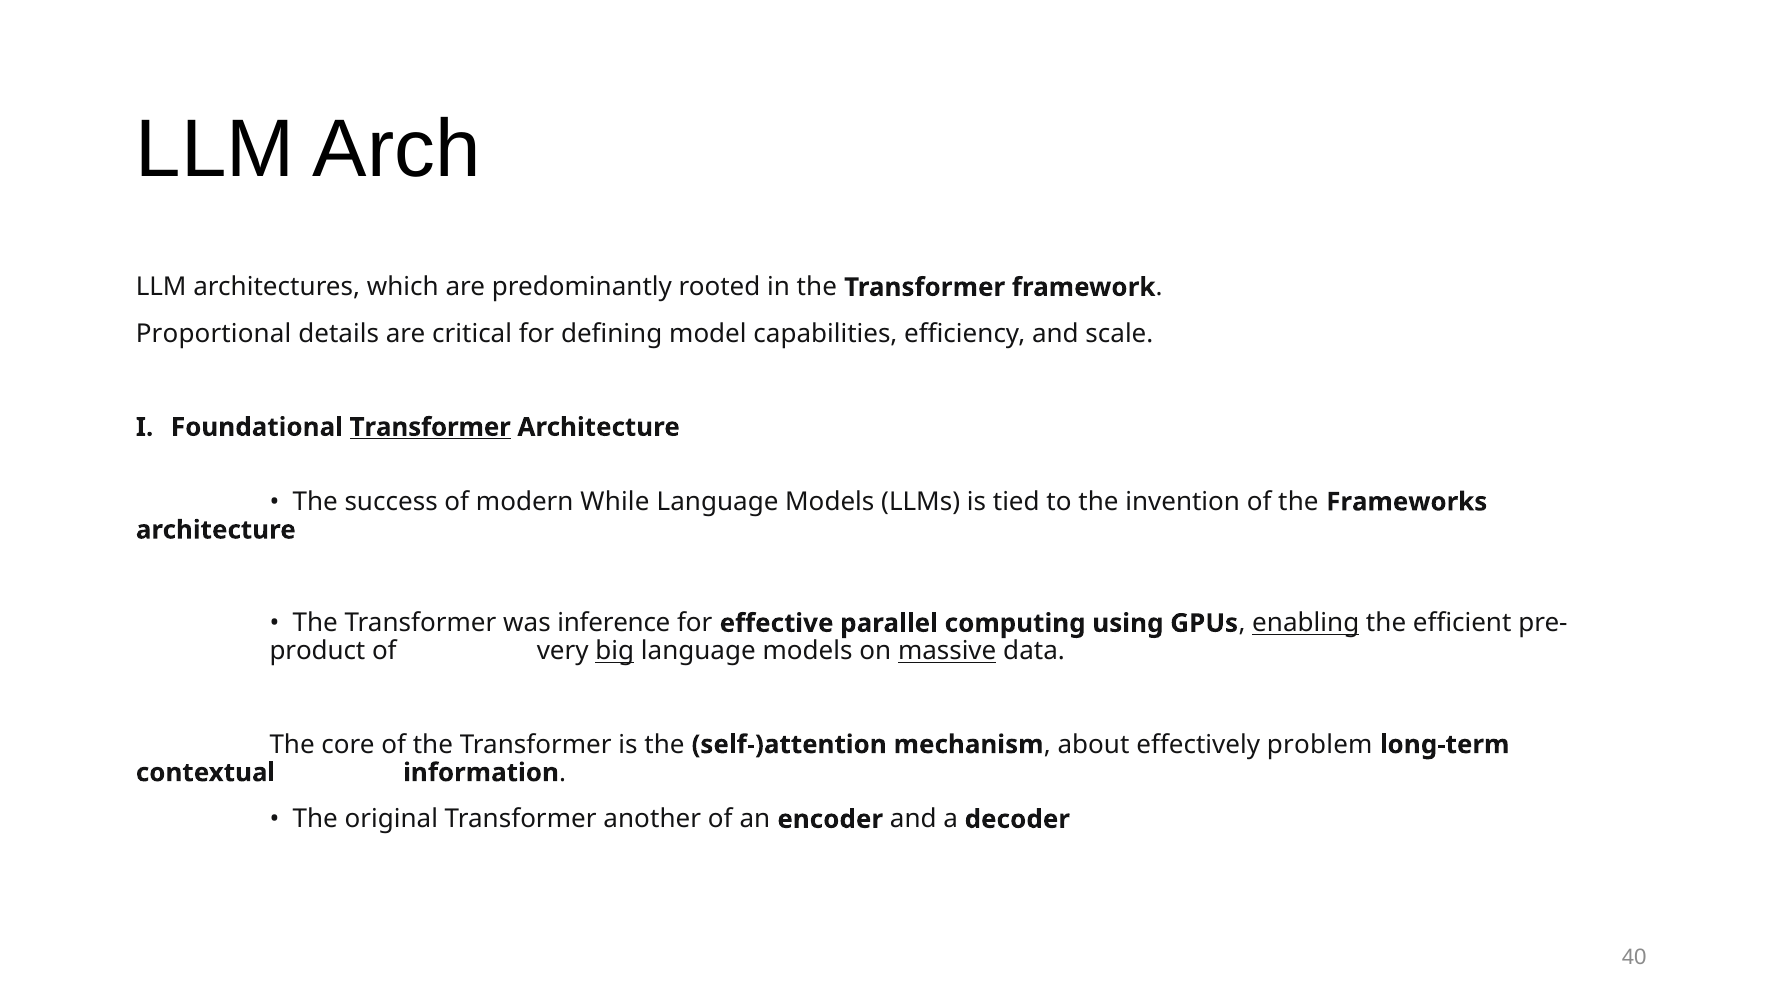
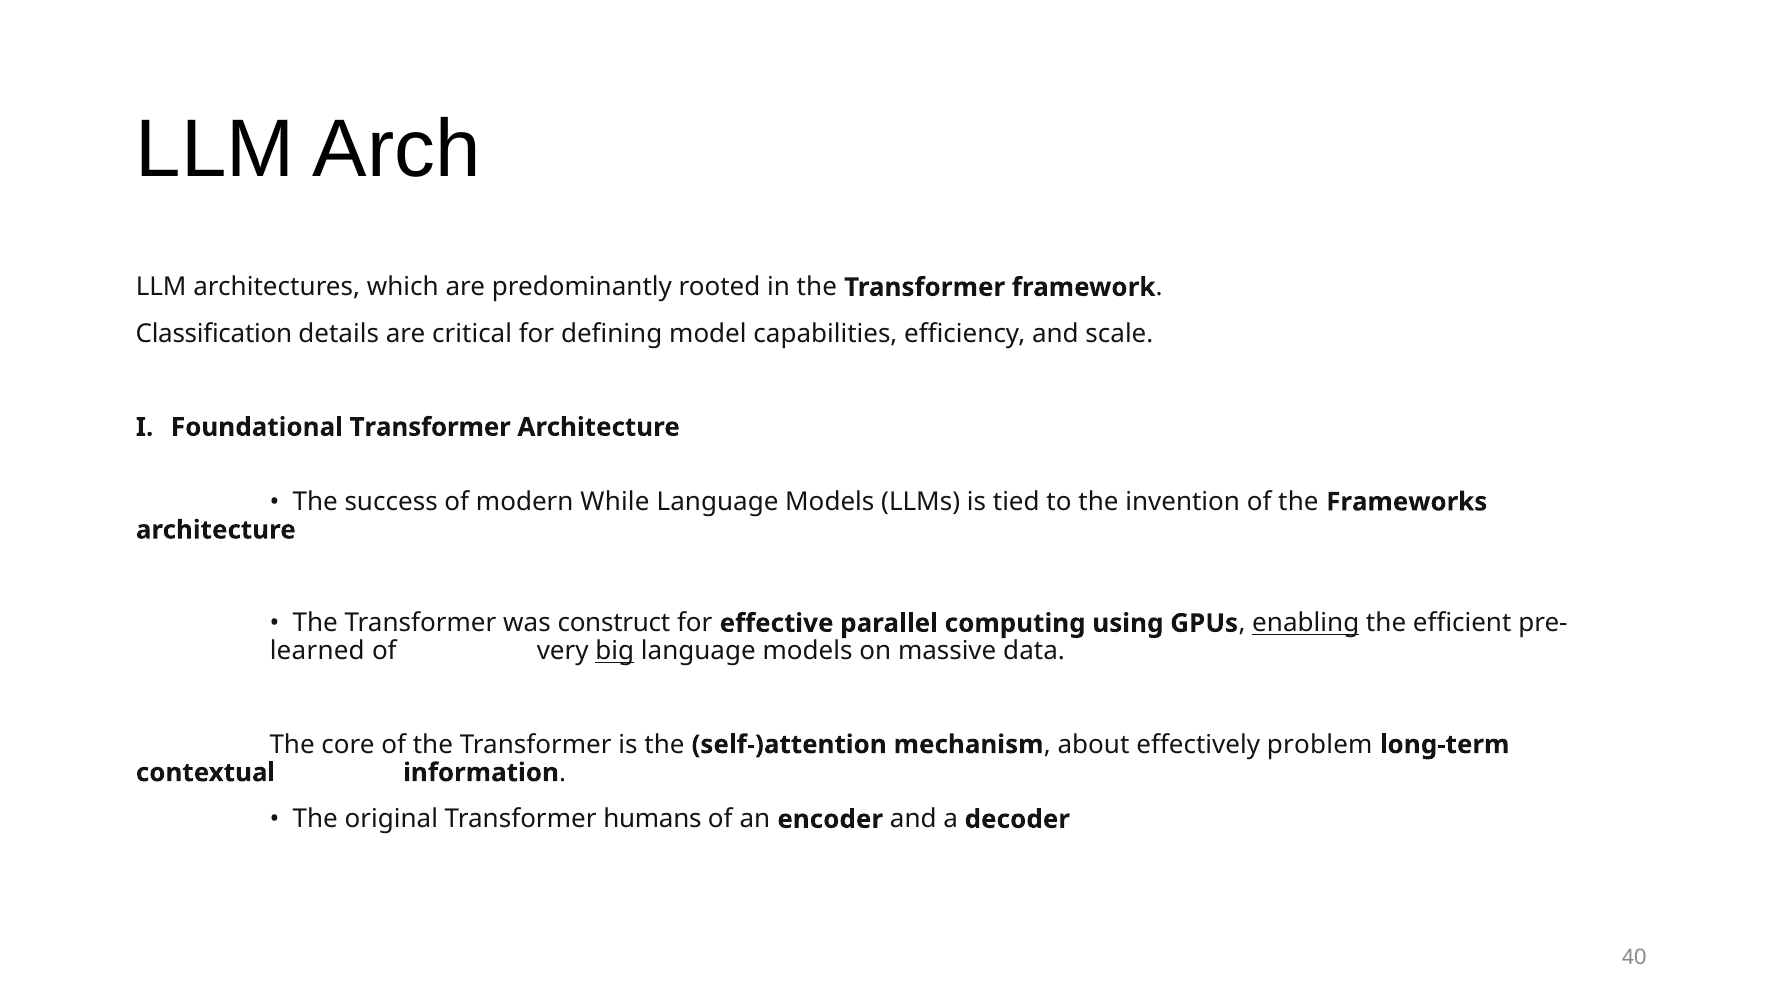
Proportional: Proportional -> Classification (214, 334)
Transformer underline: present -> none (430, 427)
inference: inference -> construct (614, 623)
product: product -> learned (317, 652)
massive underline: present -> none (947, 652)
another: another -> humans (652, 820)
